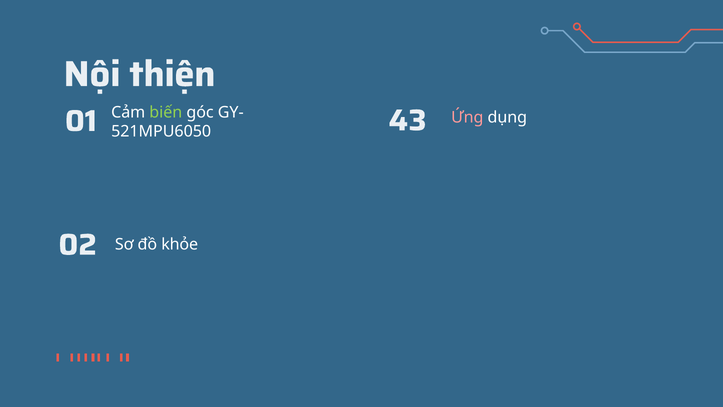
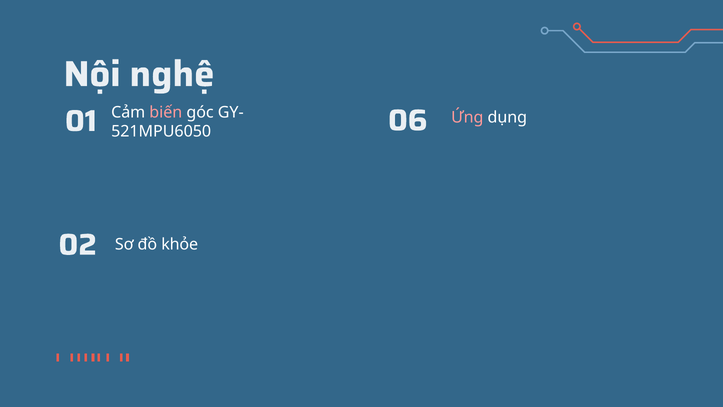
thiện: thiện -> nghệ (172, 74)
biến colour: light green -> pink (166, 112)
43: 43 -> 06 (408, 120)
